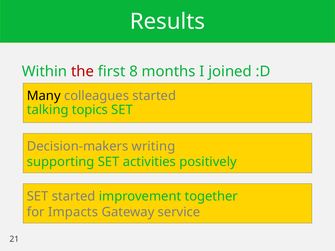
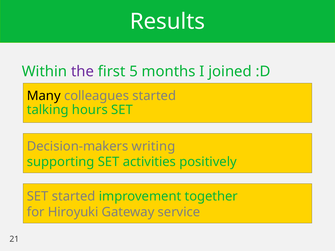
the colour: red -> purple (83, 72)
8: 8 -> 5 (134, 72)
topics: topics -> hours (90, 110)
Impacts: Impacts -> Hiroyuki (73, 212)
